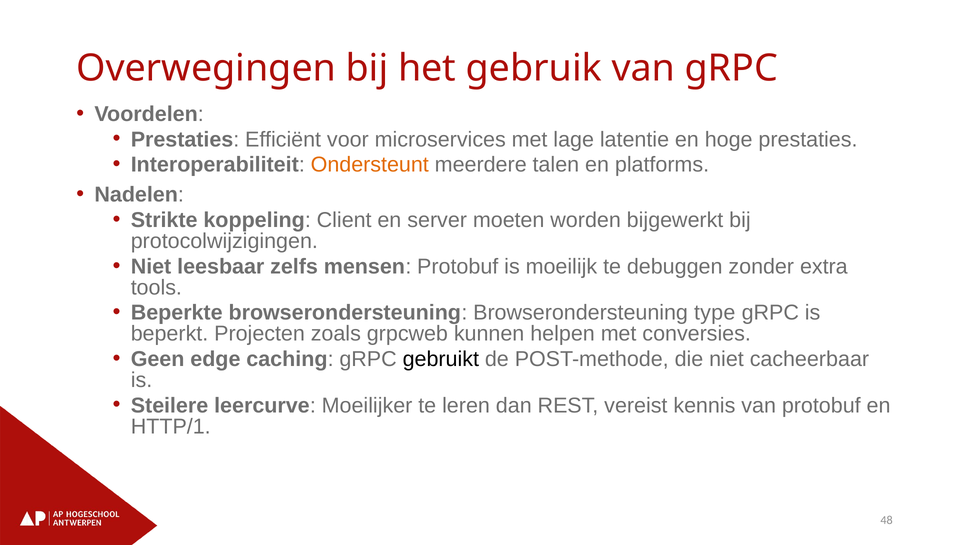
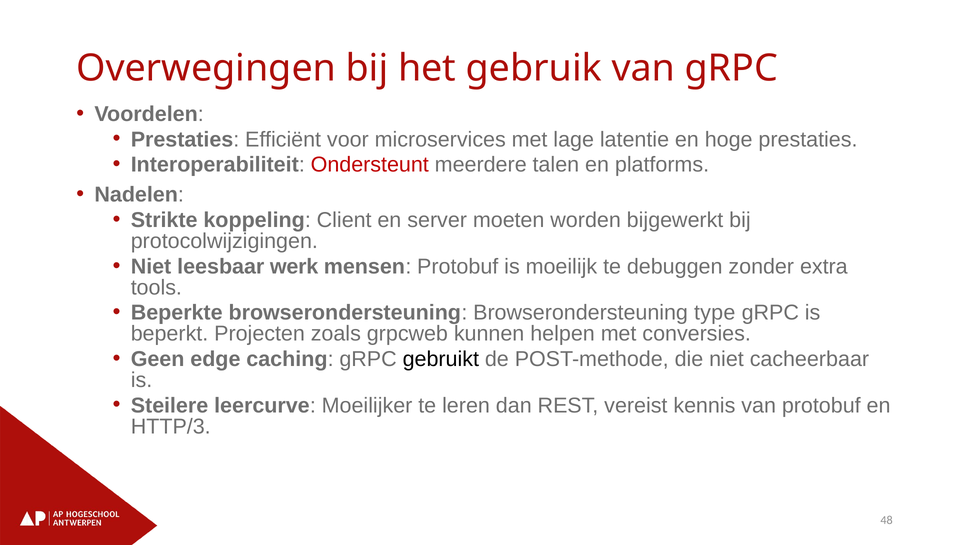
Ondersteunt colour: orange -> red (370, 165)
zelfs: zelfs -> werk (294, 267)
HTTP/1: HTTP/1 -> HTTP/3 (171, 426)
